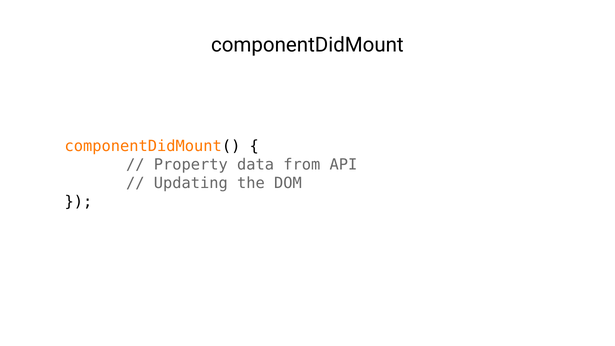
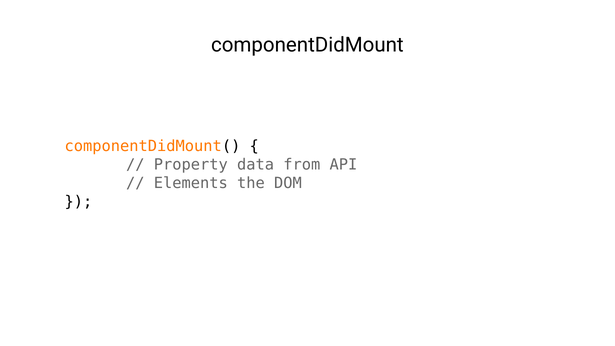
Updating: Updating -> Elements (191, 183)
